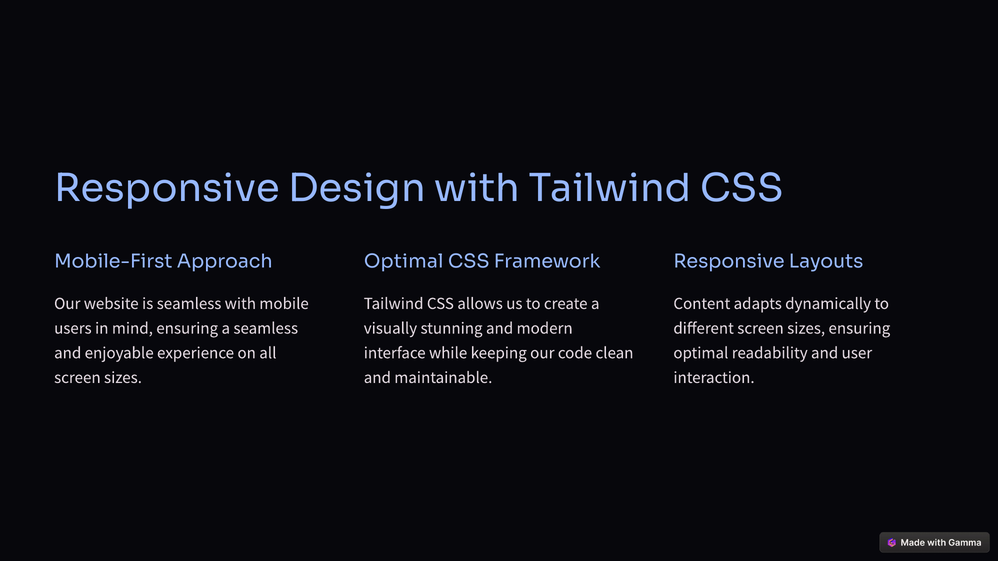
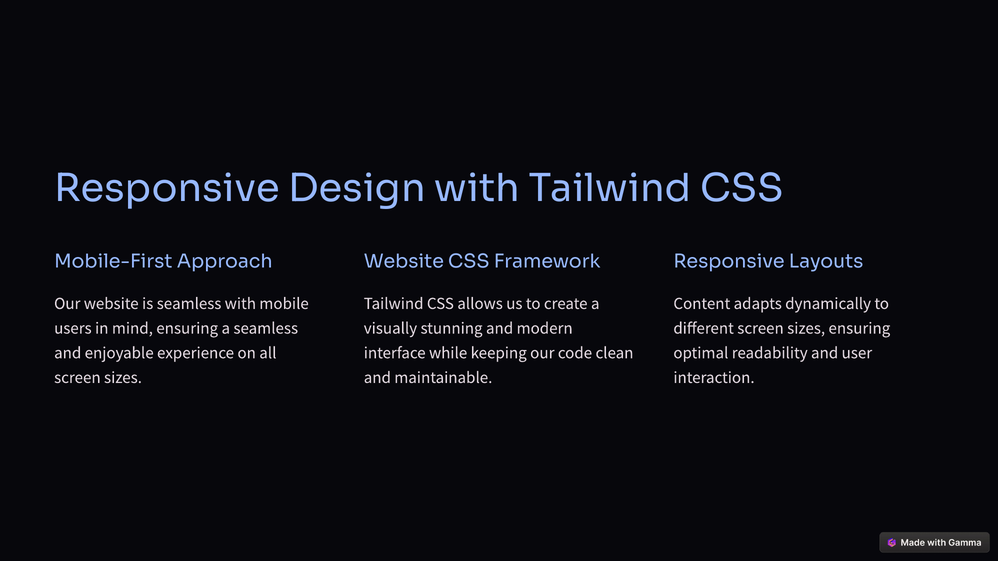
Optimal: Optimal -> Website (404, 262)
